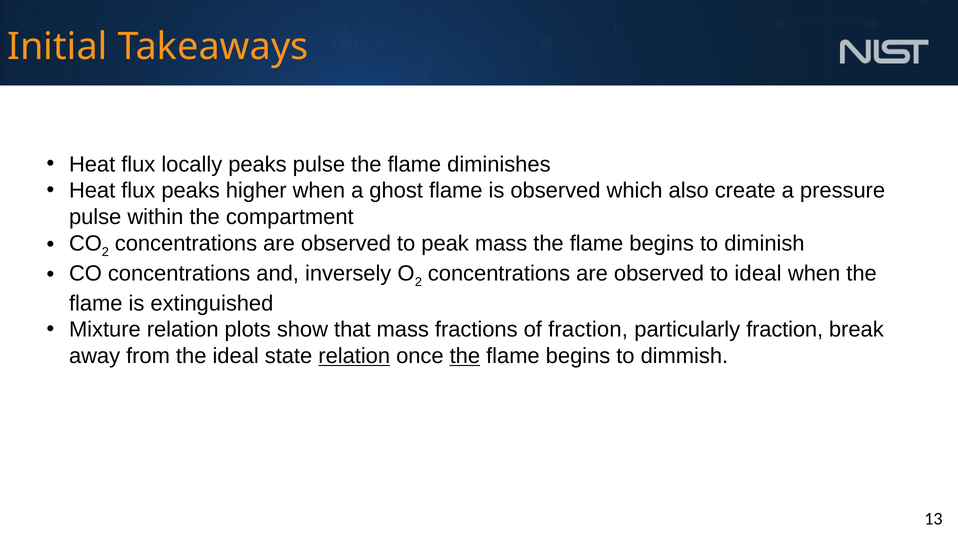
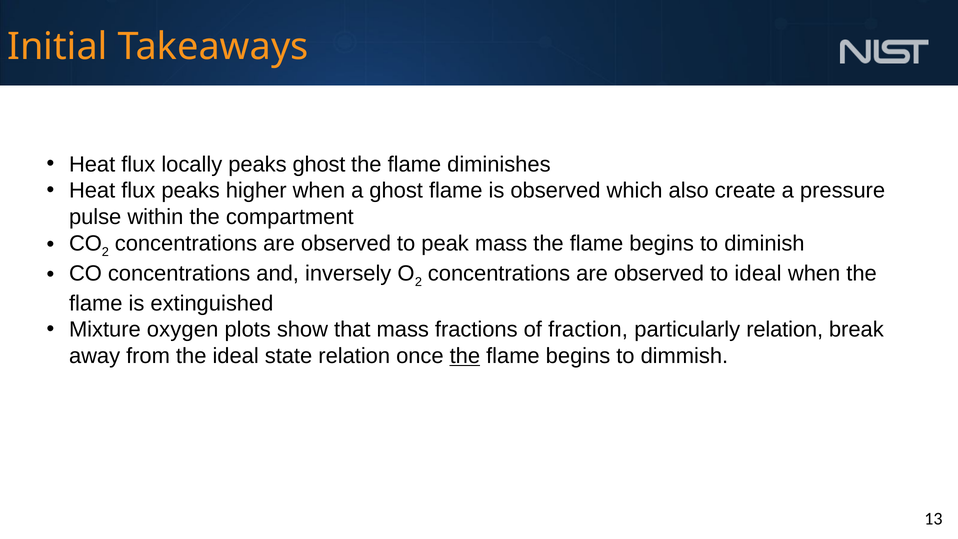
peaks pulse: pulse -> ghost (319, 164)
Mixture relation: relation -> oxygen (183, 330)
particularly fraction: fraction -> relation (785, 330)
relation underline: present -> none (354, 356)
